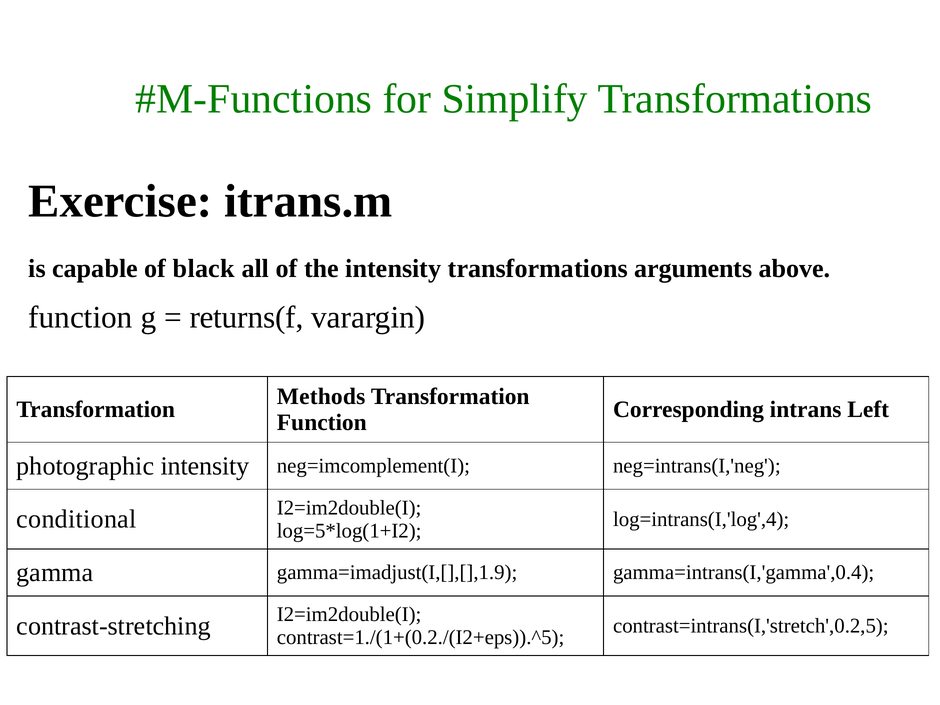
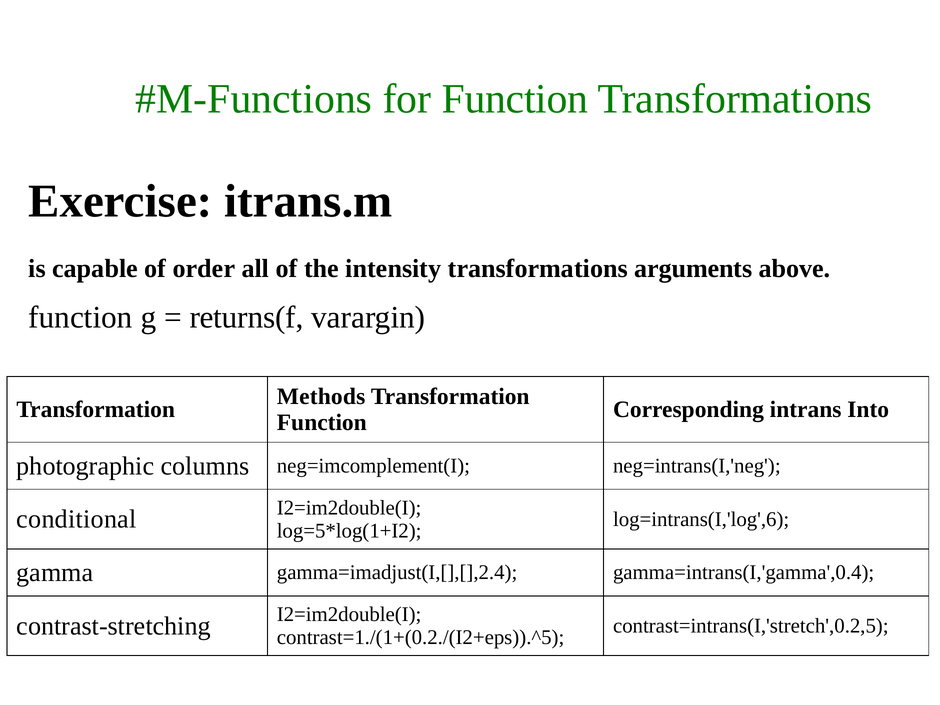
for Simplify: Simplify -> Function (515, 99)
black: black -> order (204, 268)
Left: Left -> Into (868, 410)
photographic intensity: intensity -> columns (205, 466)
log=intrans(I,'log',4: log=intrans(I,'log',4 -> log=intrans(I,'log',6 (701, 519)
gamma=imadjust(I,[],[],1.9: gamma=imadjust(I,[],[],1.9 -> gamma=imadjust(I,[],[],2.4 (397, 573)
